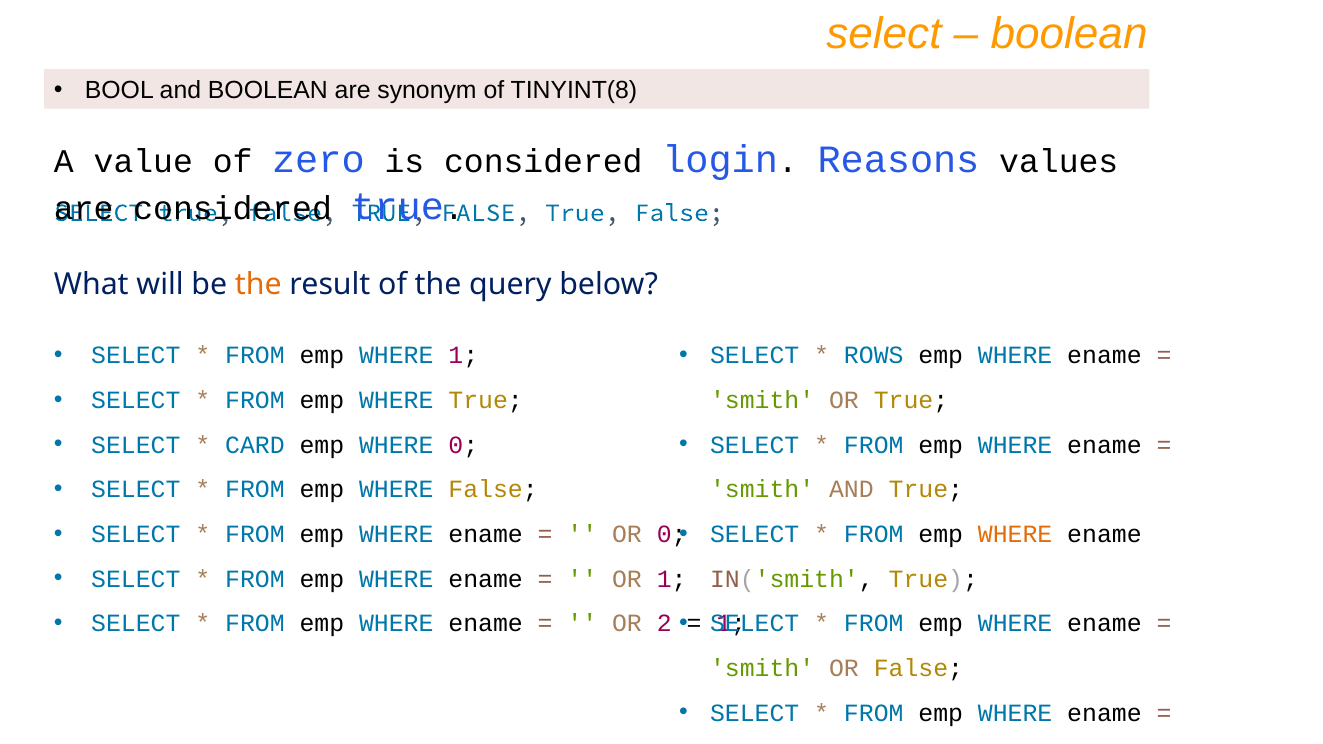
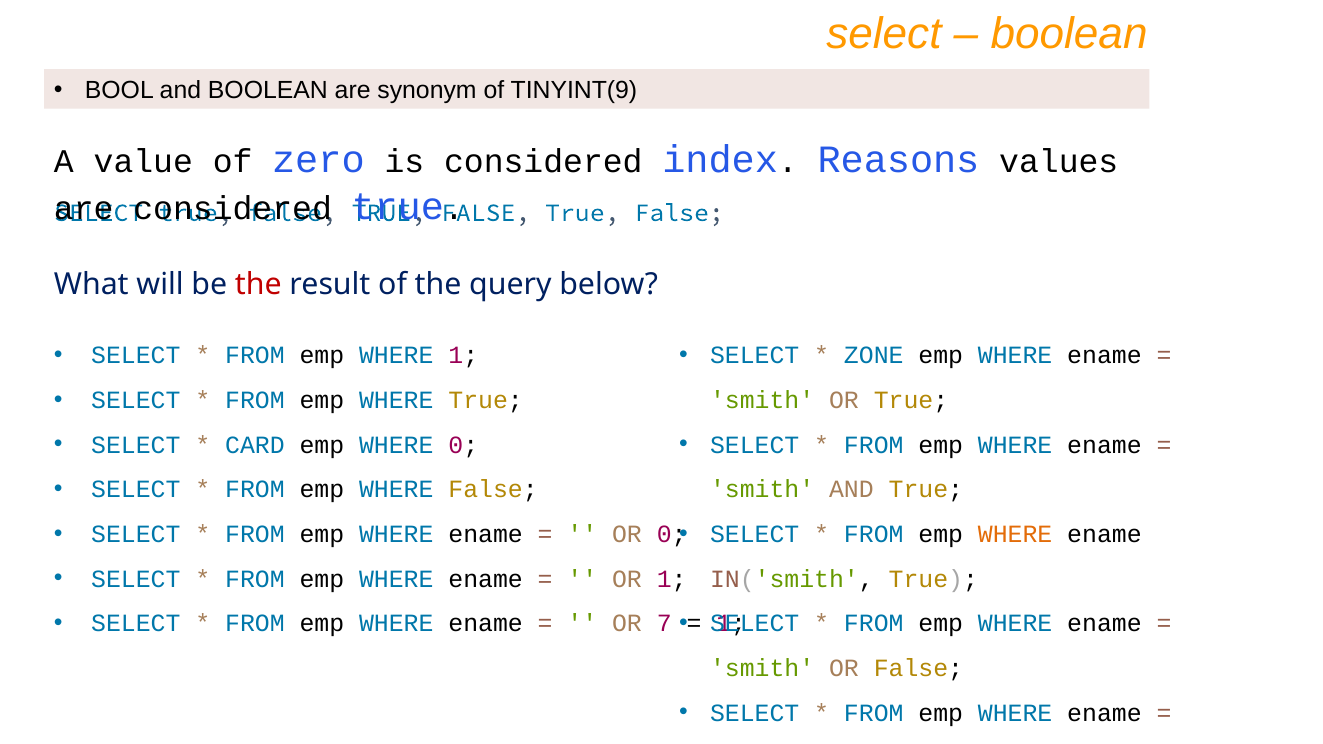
TINYINT(8: TINYINT(8 -> TINYINT(9 (574, 91)
login: login -> index (720, 160)
the colour: orange -> red (258, 285)
ROWS: ROWS -> ZONE (874, 356)
2: 2 -> 7 (664, 624)
